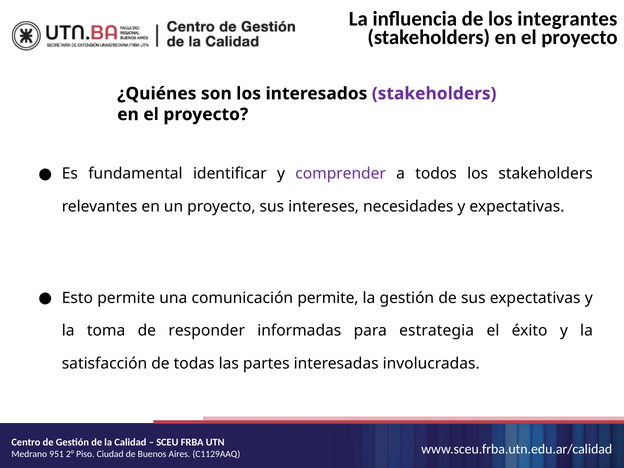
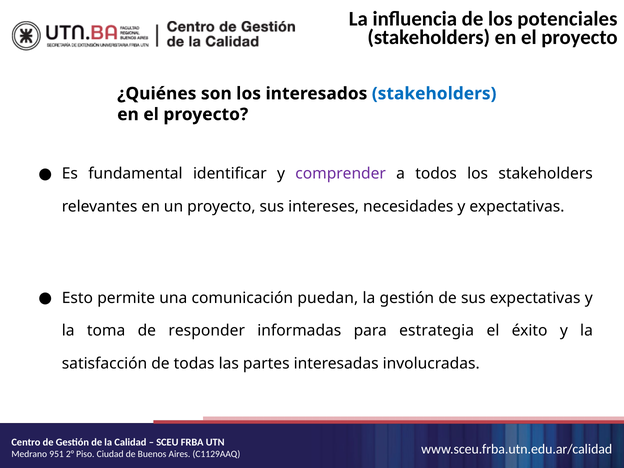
integrantes: integrantes -> potenciales (567, 19)
stakeholders colour: purple -> blue (434, 94)
comunicación permite: permite -> puedan (328, 298)
